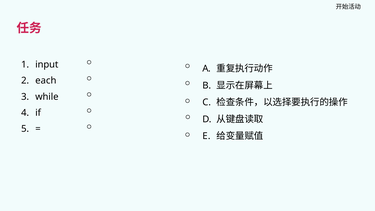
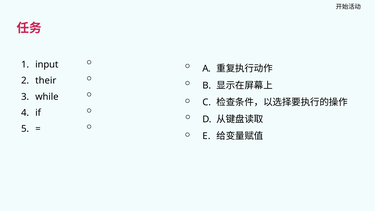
each: each -> their (46, 81)
